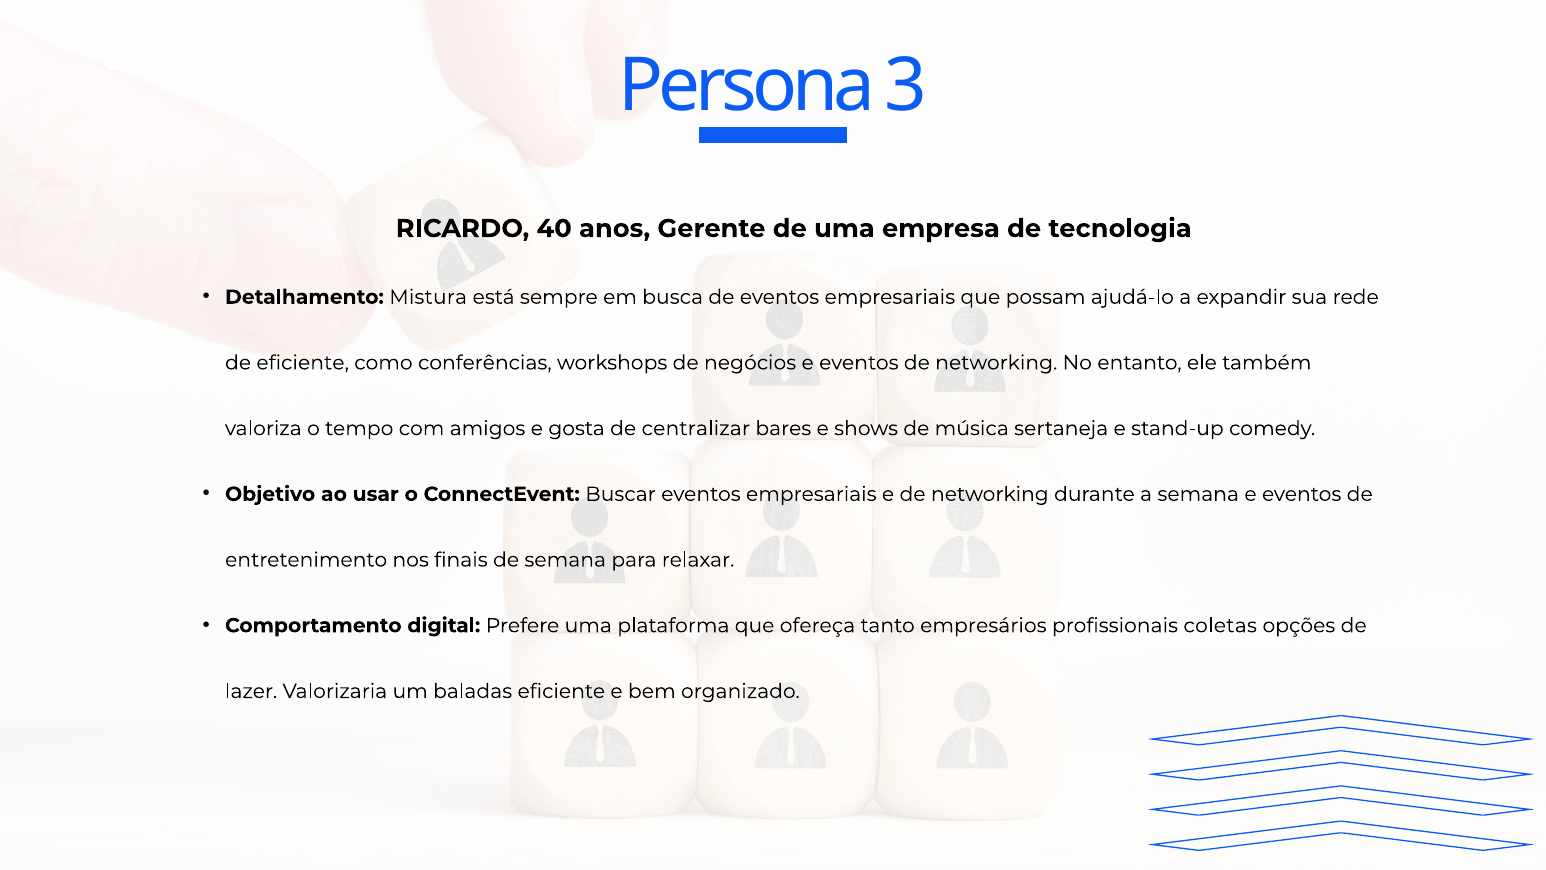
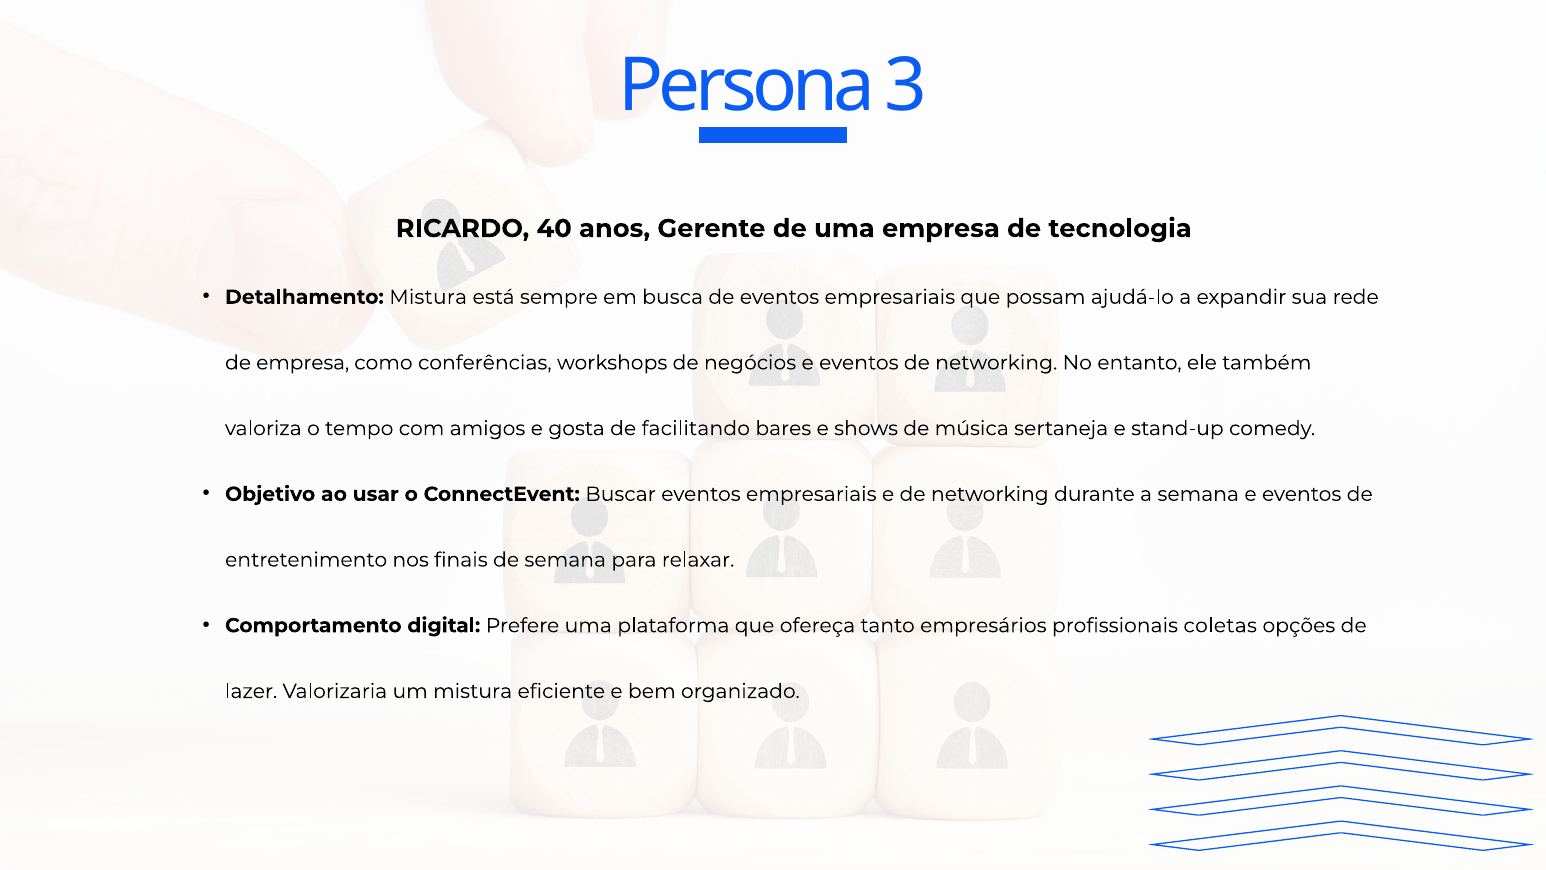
de eficiente: eficiente -> empresa (303, 363)
centralizar: centralizar -> facilitando (696, 428)
um baladas: baladas -> mistura (473, 691)
